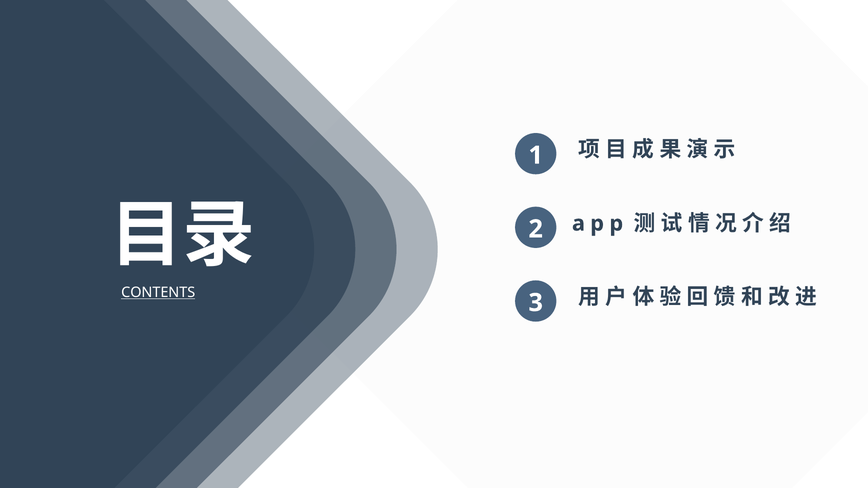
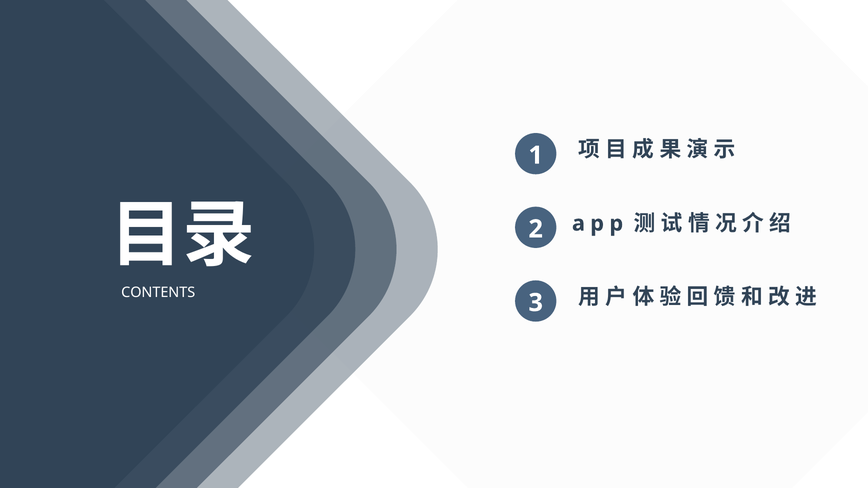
CONTENTS underline: present -> none (158, 293)
